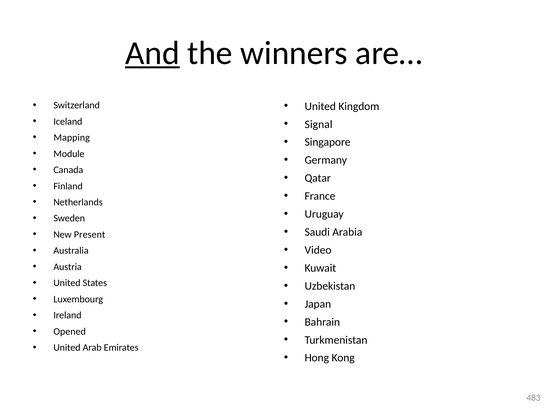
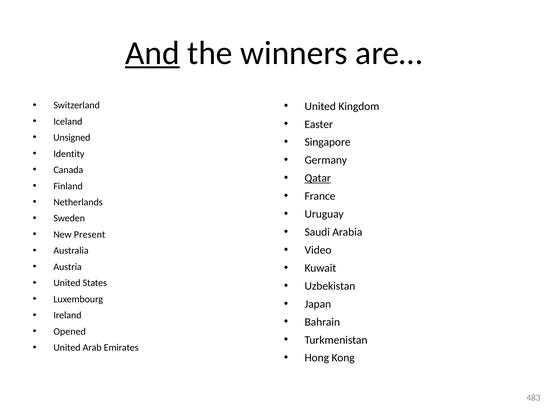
Signal: Signal -> Easter (319, 124)
Mapping: Mapping -> Unsigned (72, 138)
Module: Module -> Identity (69, 154)
Qatar underline: none -> present (318, 178)
